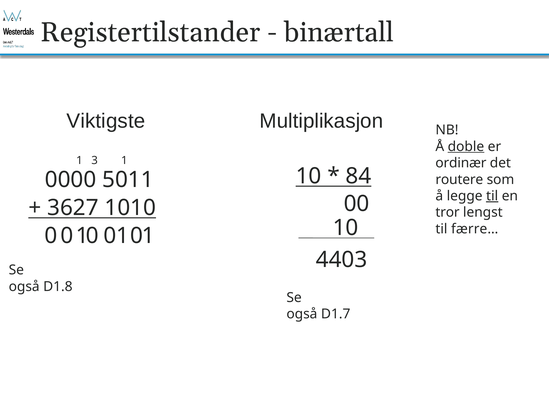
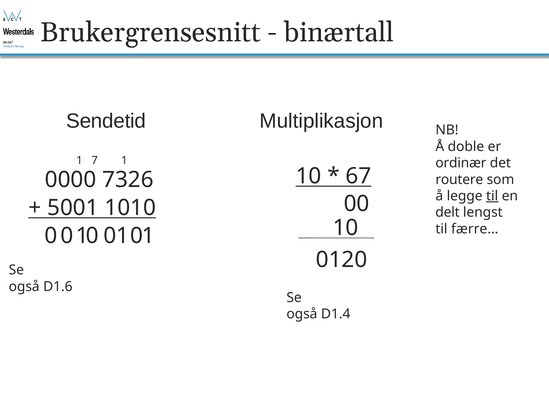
Registertilstander: Registertilstander -> Brukergrensesnitt (151, 32)
Viktigste: Viktigste -> Sendetid (106, 121)
doble underline: present -> none (466, 146)
3: 3 -> 7 (95, 160)
84: 84 -> 67 (358, 176)
5011: 5011 -> 7326 (128, 179)
3627: 3627 -> 5001 (73, 207)
tror: tror -> delt (448, 212)
4403: 4403 -> 0120 (342, 260)
D1.8: D1.8 -> D1.6 (58, 286)
D1.7: D1.7 -> D1.4 (336, 314)
